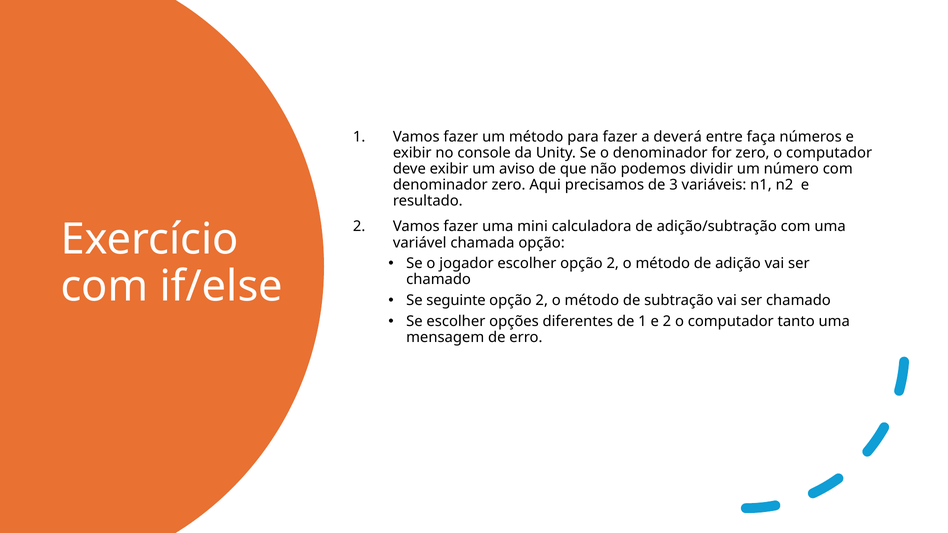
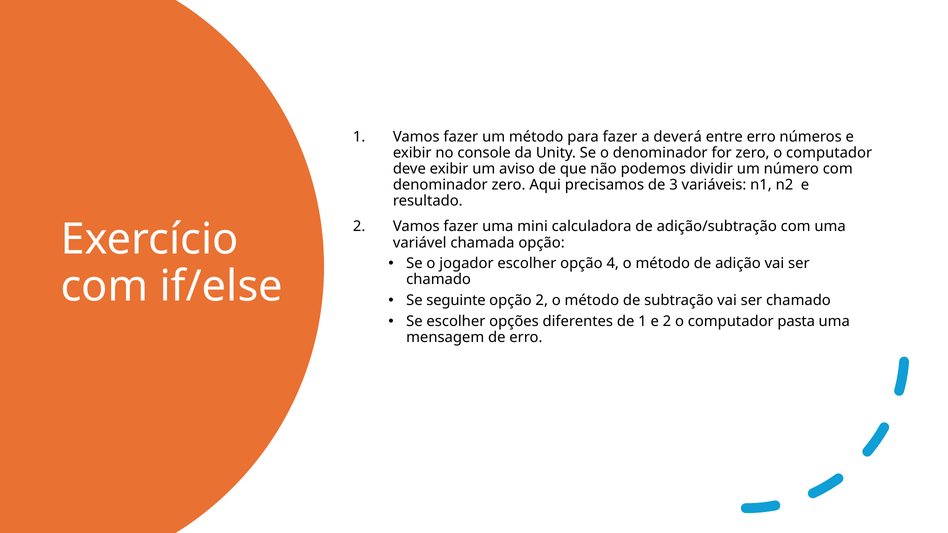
entre faça: faça -> erro (761, 137)
escolher opção 2: 2 -> 4 (613, 264)
tanto: tanto -> pasta (796, 322)
